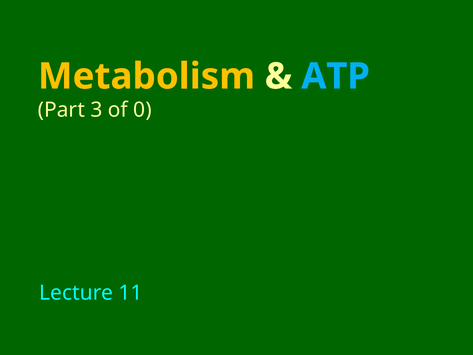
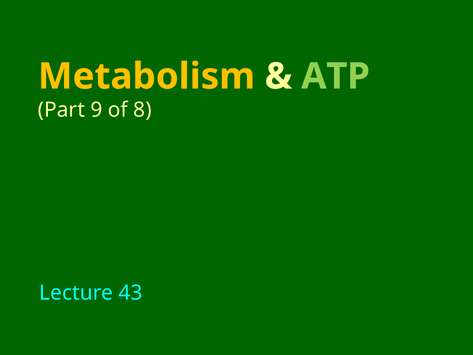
ATP colour: light blue -> light green (336, 76)
3: 3 -> 9 (96, 110)
0: 0 -> 8 (143, 110)
11: 11 -> 43 (130, 293)
